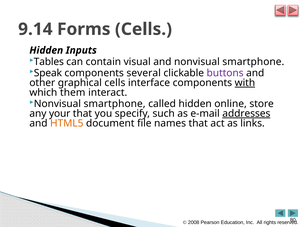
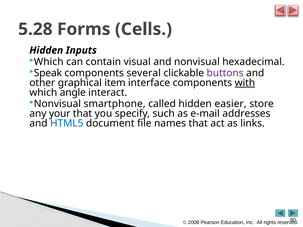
9.14: 9.14 -> 5.28 (35, 29)
Tables: Tables -> Which (49, 62)
and nonvisual smartphone: smartphone -> hexadecimal (253, 62)
graphical cells: cells -> item (115, 83)
them: them -> angle (73, 93)
online: online -> easier (231, 104)
addresses underline: present -> none (246, 114)
HTML5 colour: orange -> blue (67, 123)
